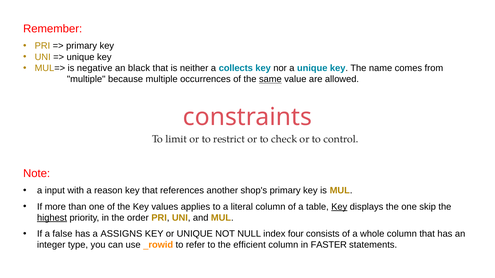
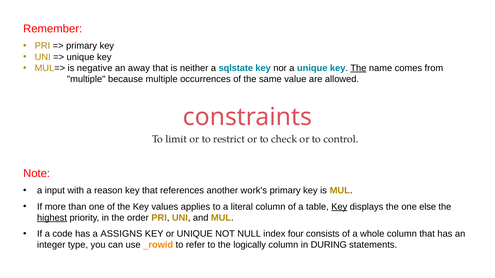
black: black -> away (139, 68)
collects: collects -> sqlstate (236, 68)
The underline: none -> present (358, 68)
same underline: present -> none (270, 79)
shop's: shop's -> work's (254, 191)
skip: skip -> else (428, 207)
false: false -> code (63, 234)
efficient: efficient -> logically (250, 245)
FASTER: FASTER -> DURING (329, 245)
